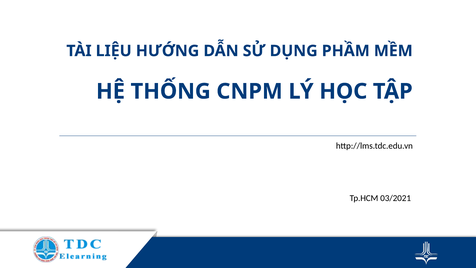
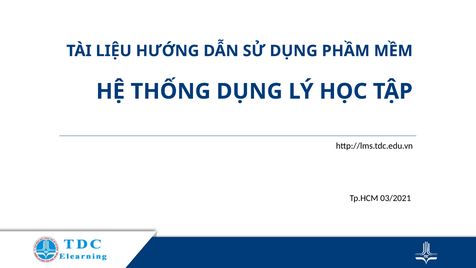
THỐNG CNPM: CNPM -> DỤNG (250, 91)
